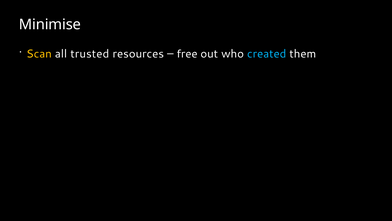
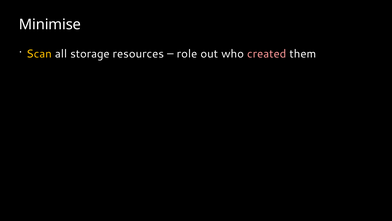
trusted: trusted -> storage (90, 54)
free: free -> role (187, 54)
created colour: light blue -> pink (267, 54)
